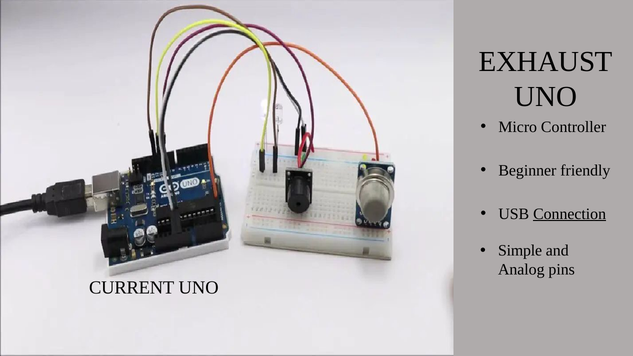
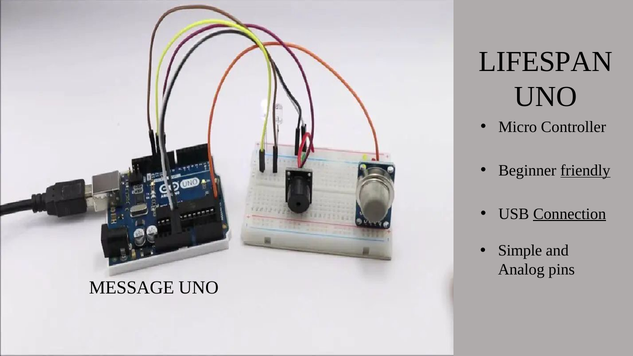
EXHAUST: EXHAUST -> LIFESPAN (546, 62)
friendly underline: none -> present (585, 170)
CURRENT: CURRENT -> MESSAGE (132, 288)
